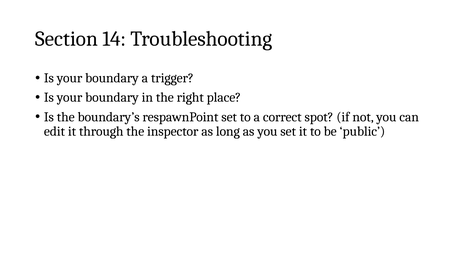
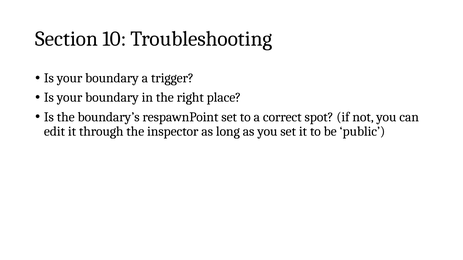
14: 14 -> 10 (114, 39)
